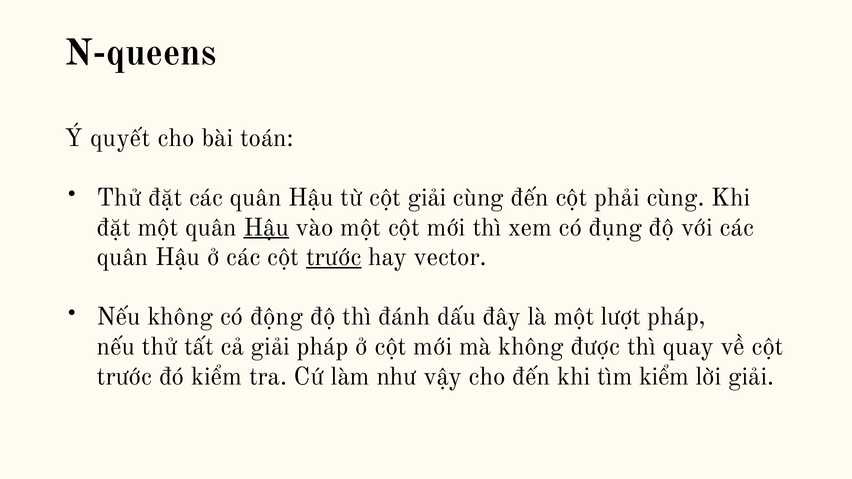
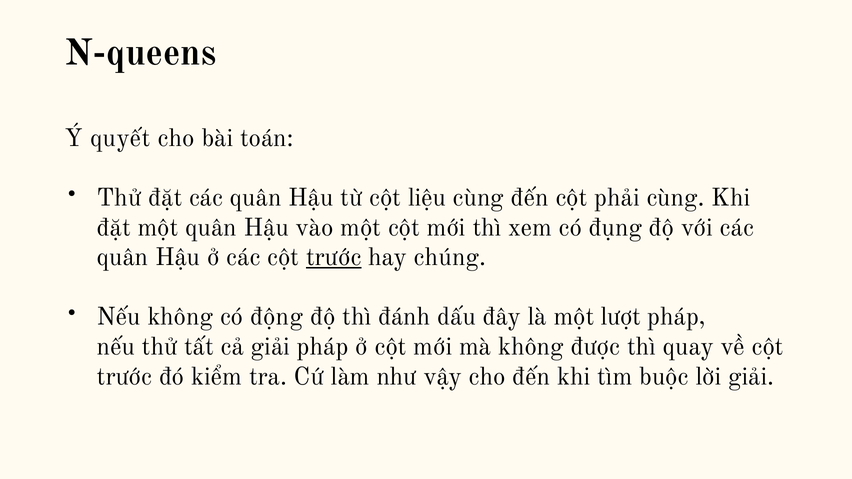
cột giải: giải -> liệu (427, 198)
Hậu underline: present -> none (266, 227)
vector: vector -> chúng (450, 257)
tìm kiểm: kiểm -> buộc (664, 377)
